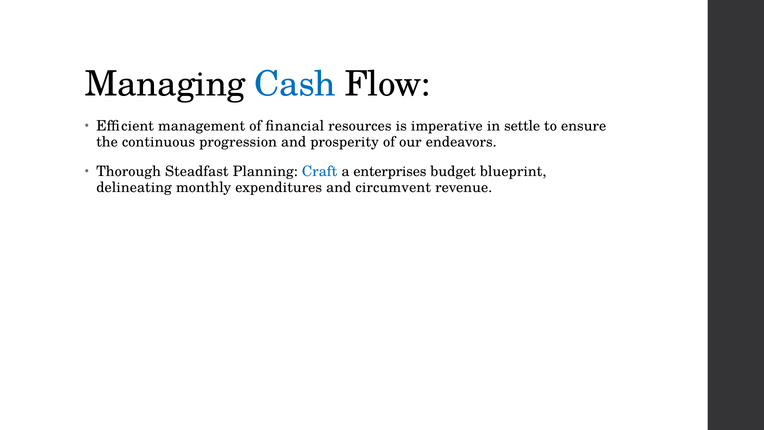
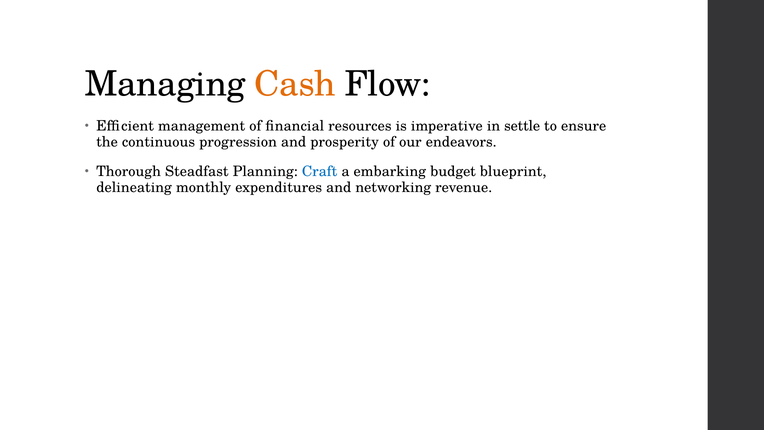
Cash colour: blue -> orange (295, 84)
enterprises: enterprises -> embarking (390, 171)
circumvent: circumvent -> networking (393, 188)
